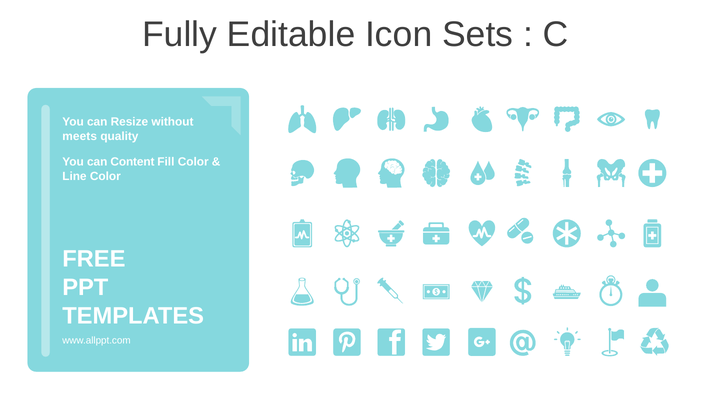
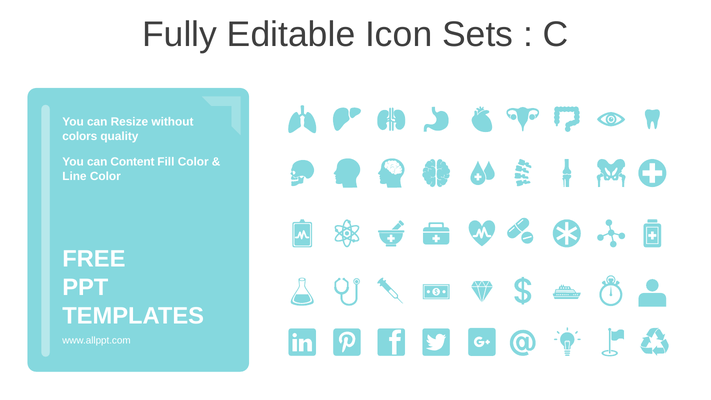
meets: meets -> colors (80, 136)
